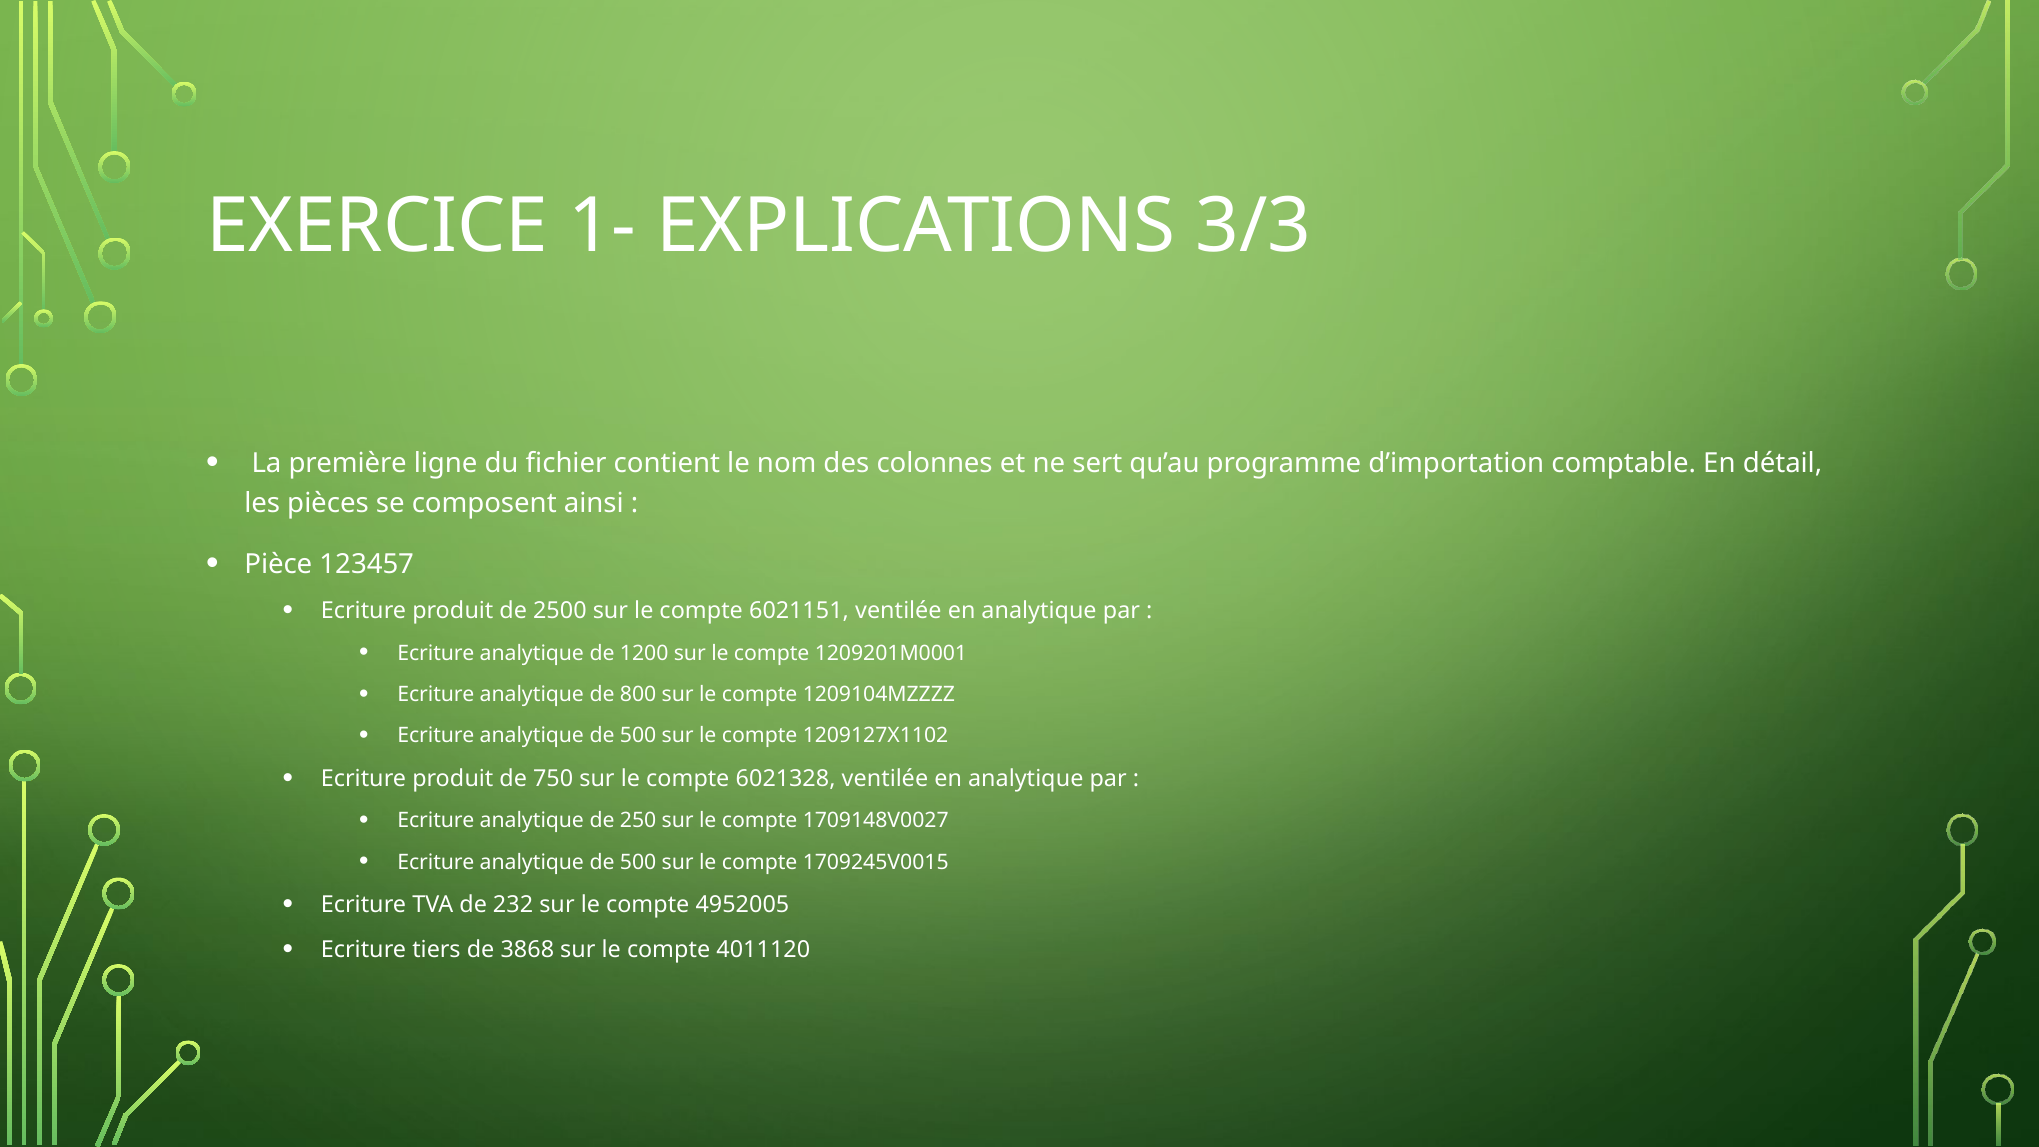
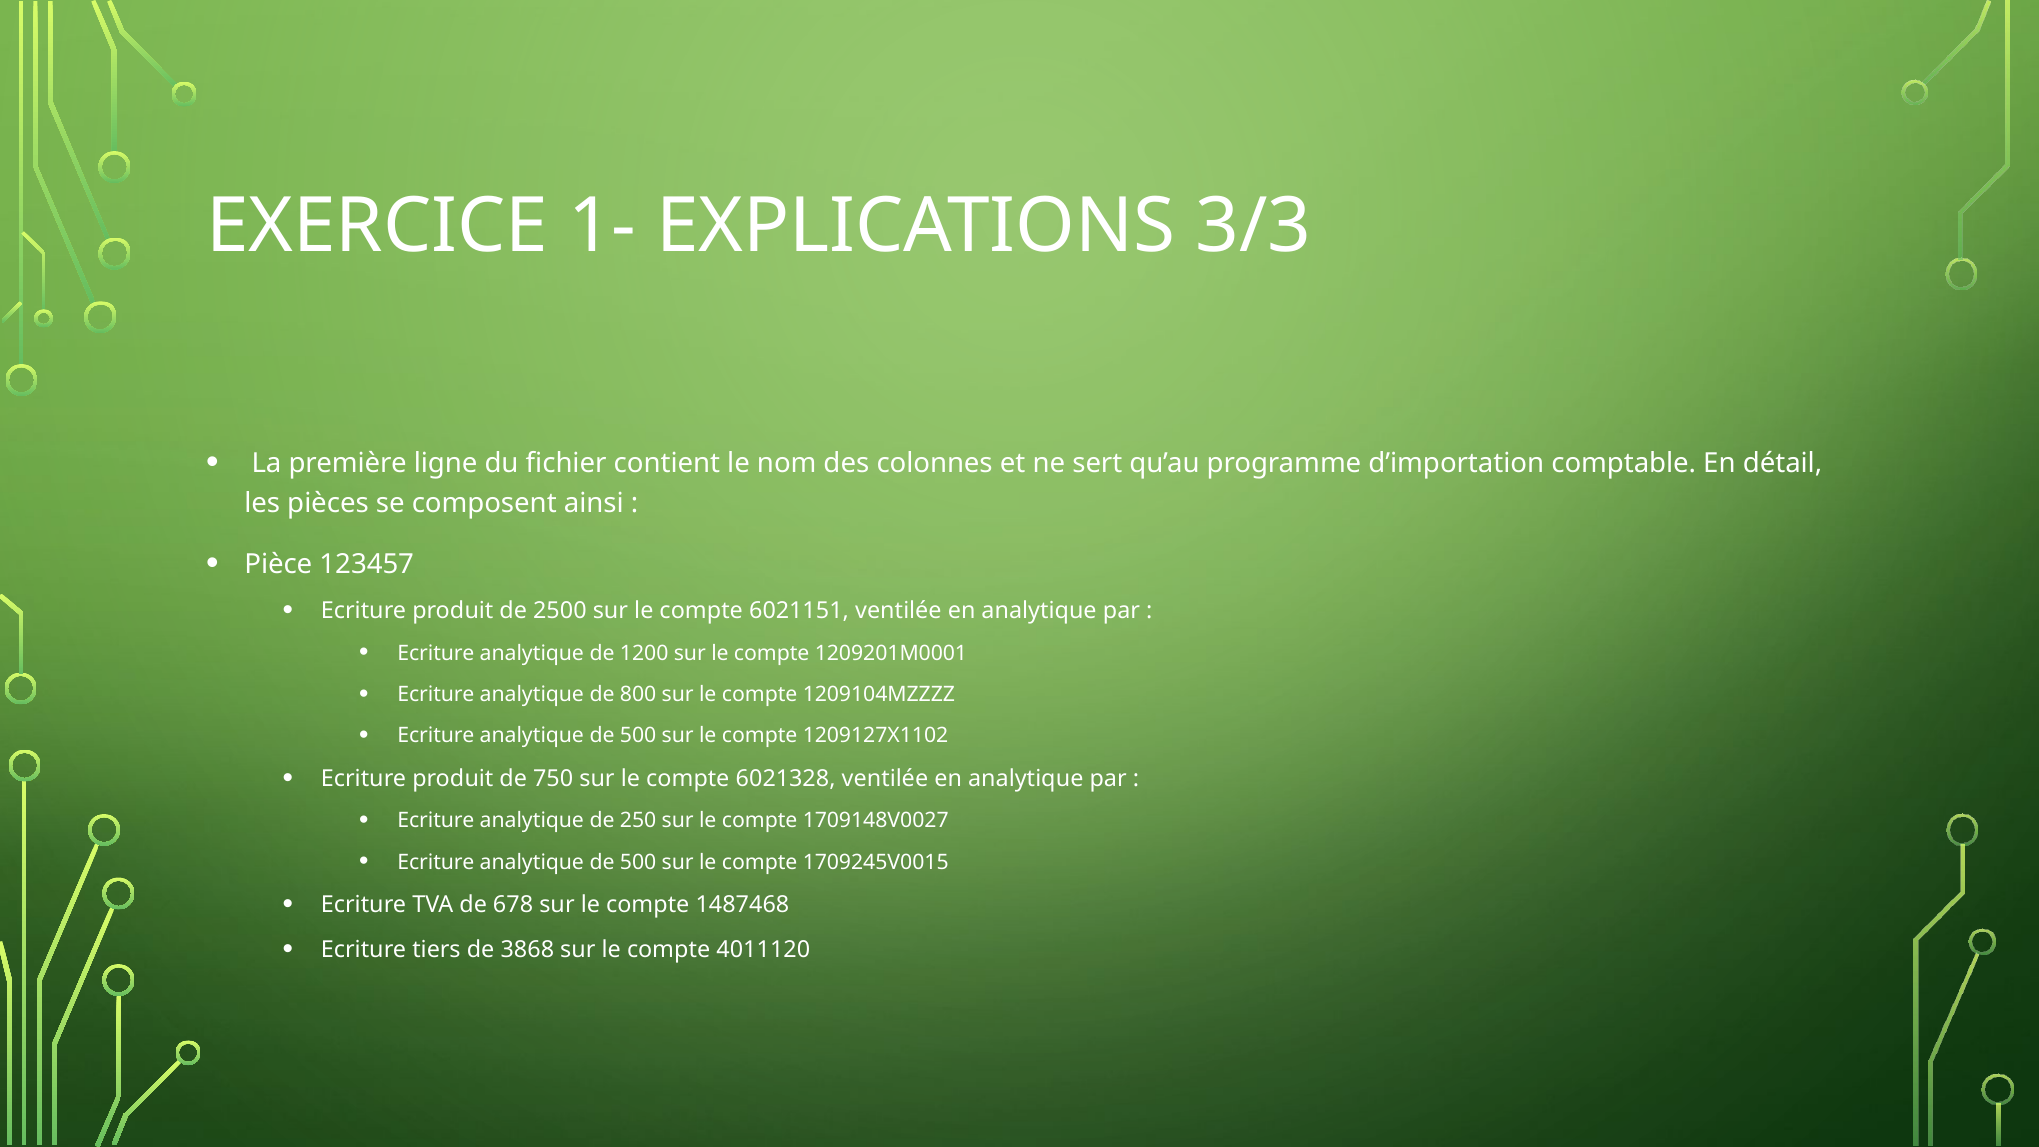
232: 232 -> 678 (513, 905)
4952005: 4952005 -> 1487468 (742, 905)
